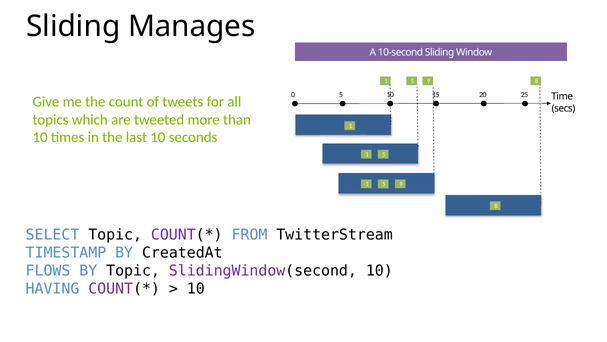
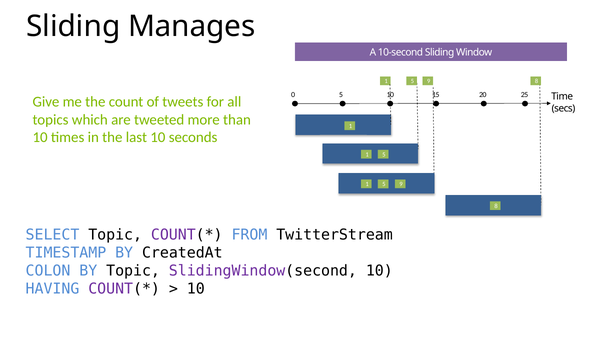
FLOWS: FLOWS -> COLON (48, 270)
